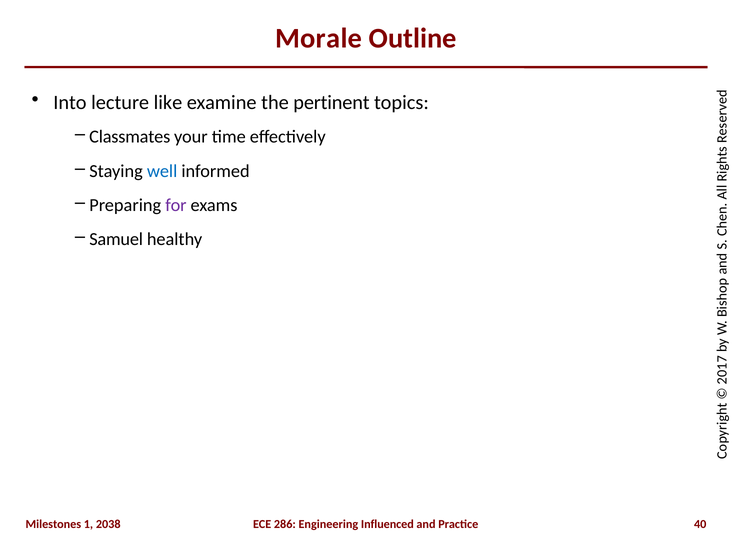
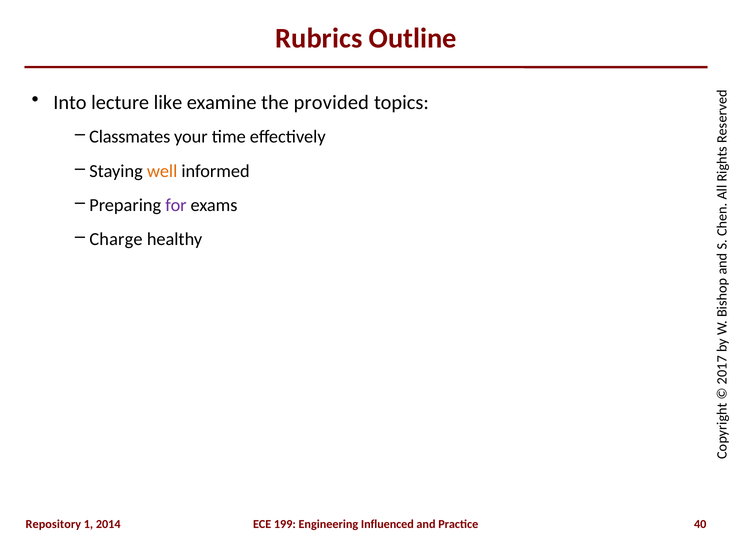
Morale: Morale -> Rubrics (319, 39)
pertinent: pertinent -> provided (331, 103)
well colour: blue -> orange (162, 171)
Samuel: Samuel -> Charge (116, 239)
Milestones: Milestones -> Repository (53, 524)
2038: 2038 -> 2014 (108, 524)
286: 286 -> 199 (285, 524)
